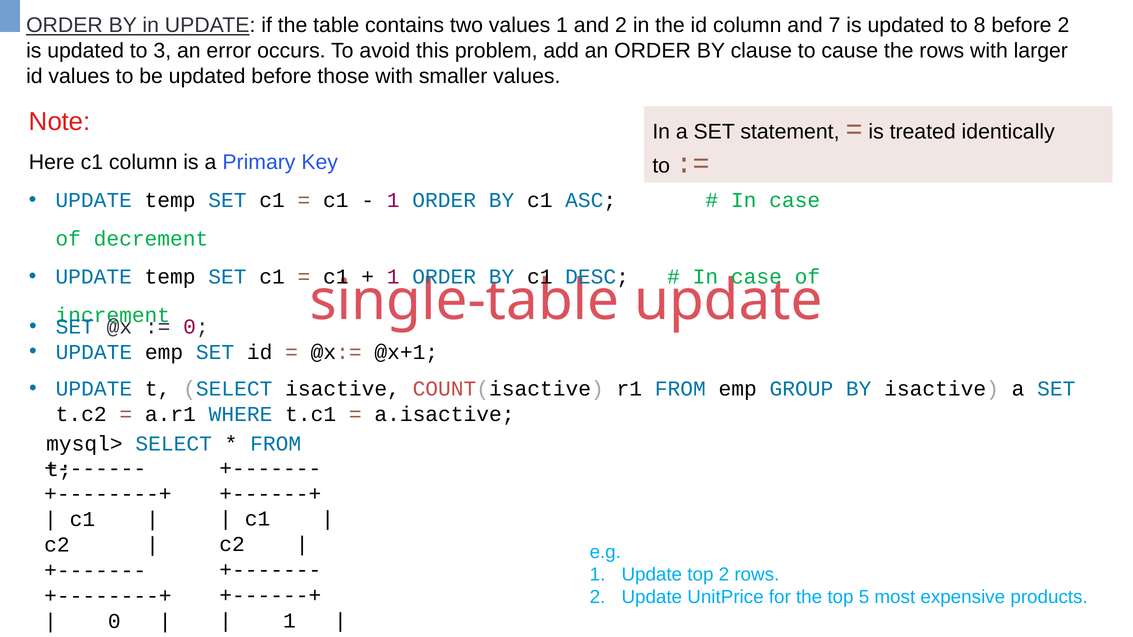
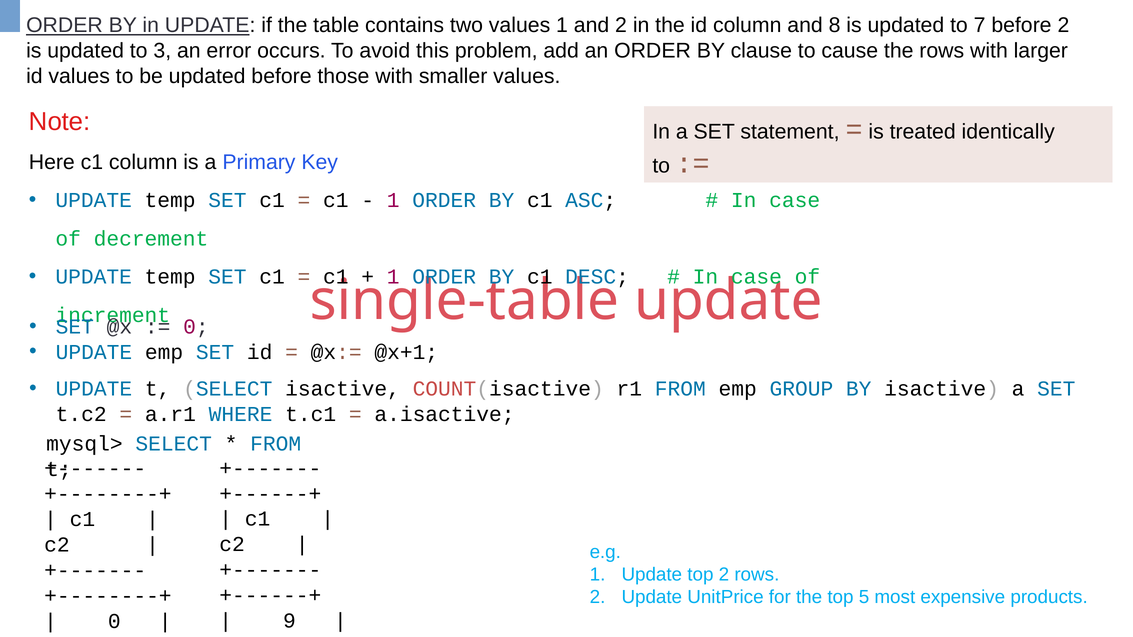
7: 7 -> 8 (835, 25)
8: 8 -> 7 (980, 25)
1: 1 -> 9 (289, 621)
